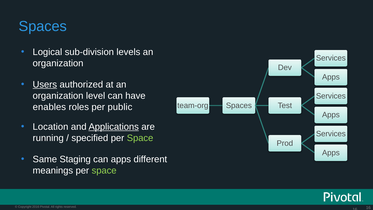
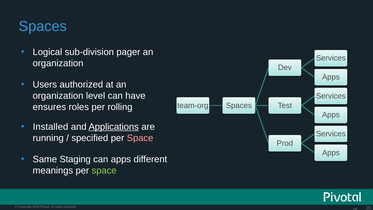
levels: levels -> pager (128, 52)
Users underline: present -> none (45, 84)
enables: enables -> ensures (49, 107)
public: public -> rolling (120, 107)
Location: Location -> Installed (50, 127)
Space colour: light green -> pink (140, 138)
